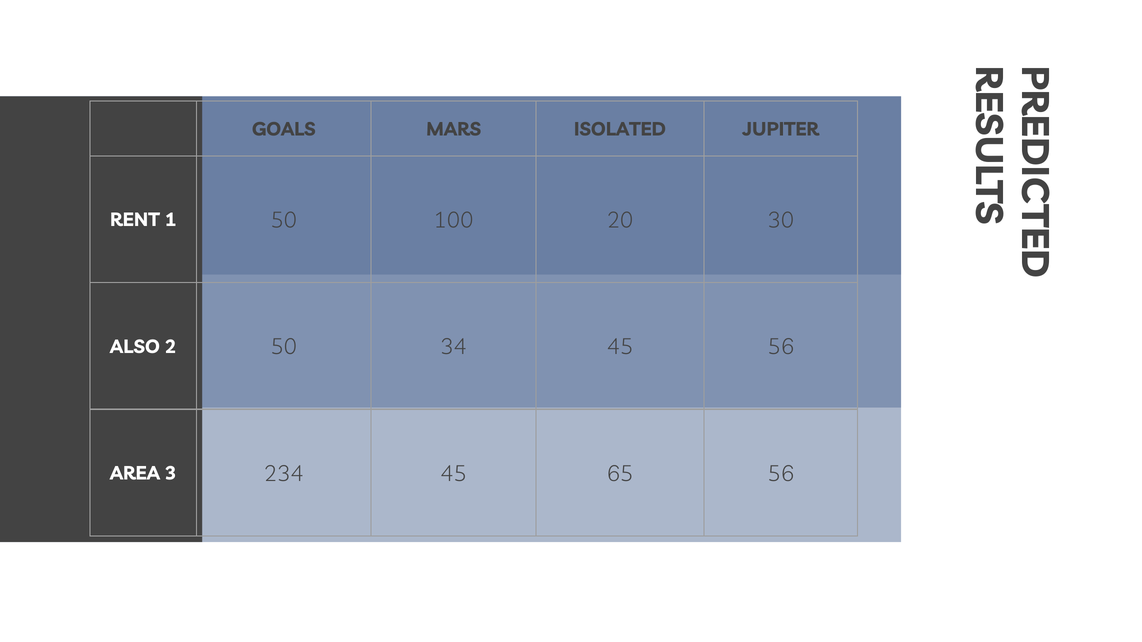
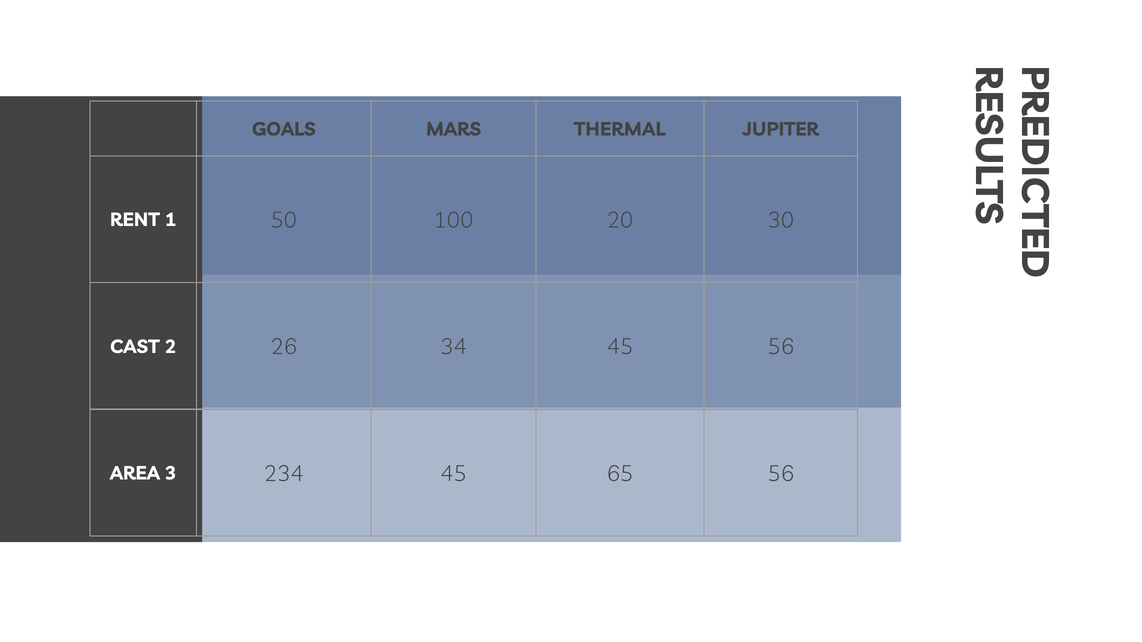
ISOLATED: ISOLATED -> THERMAL (620, 130)
ALSO: ALSO -> CAST (135, 347)
2 50: 50 -> 26 (284, 347)
